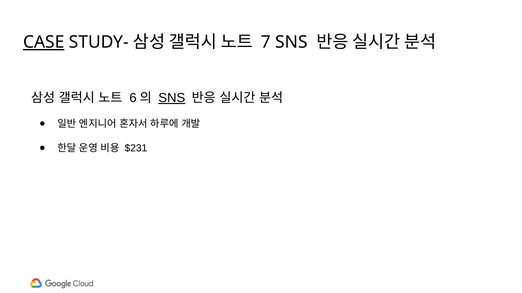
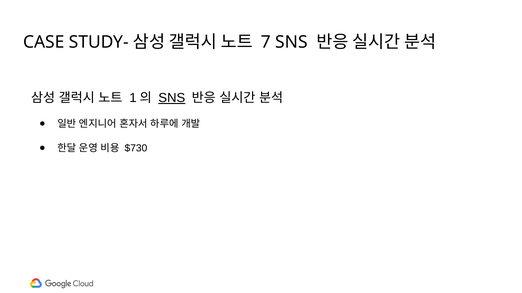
CASE underline: present -> none (44, 42)
6: 6 -> 1 (133, 98)
$231: $231 -> $730 (136, 148)
